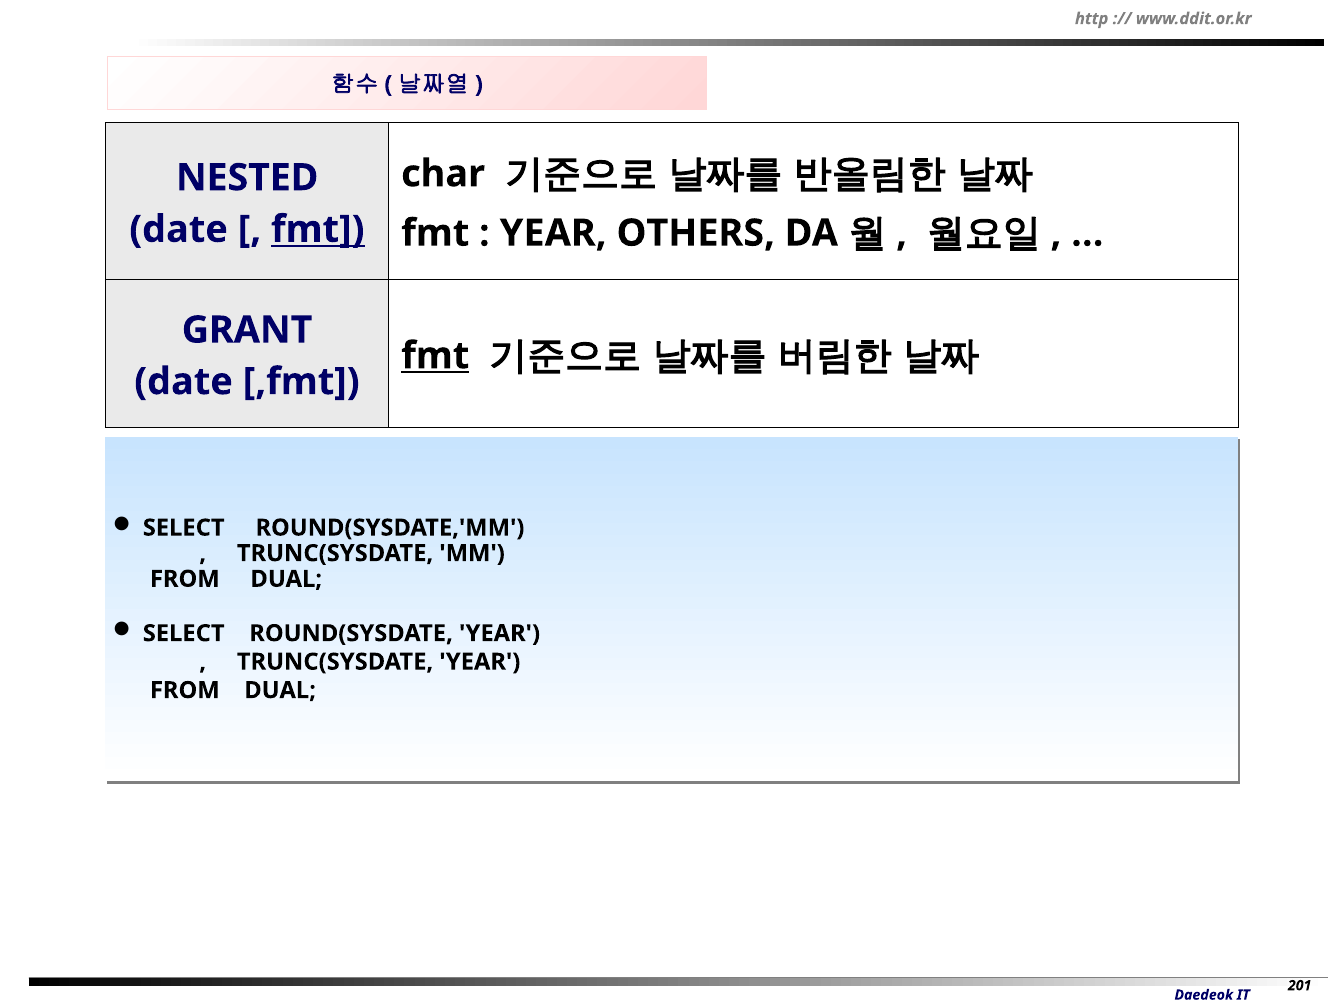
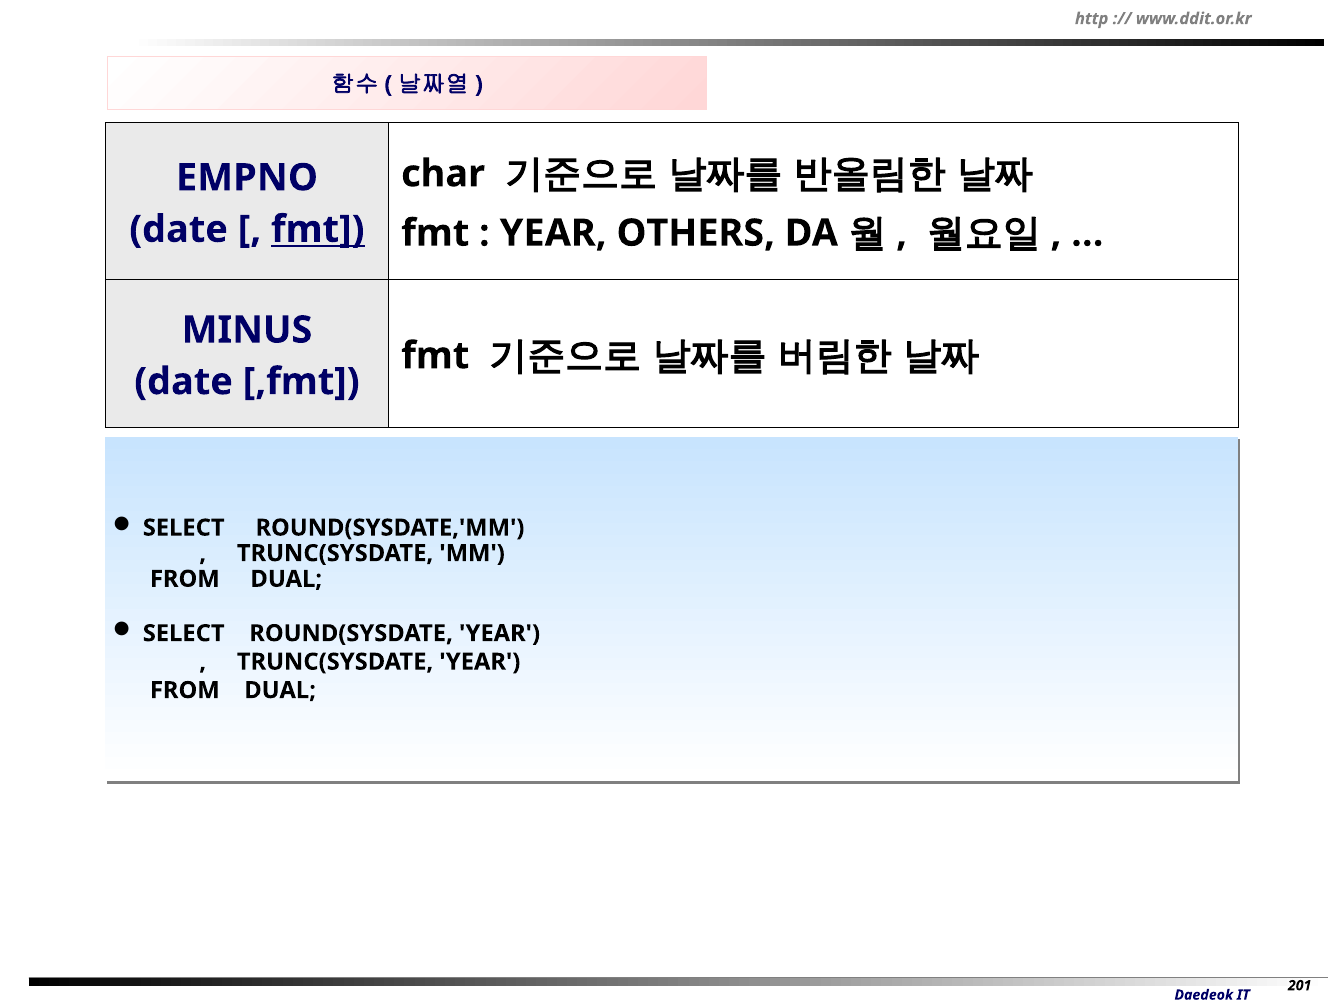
NESTED: NESTED -> EMPNO (247, 178)
GRANT: GRANT -> MINUS (247, 330)
fmt underline: present -> none (435, 356)
